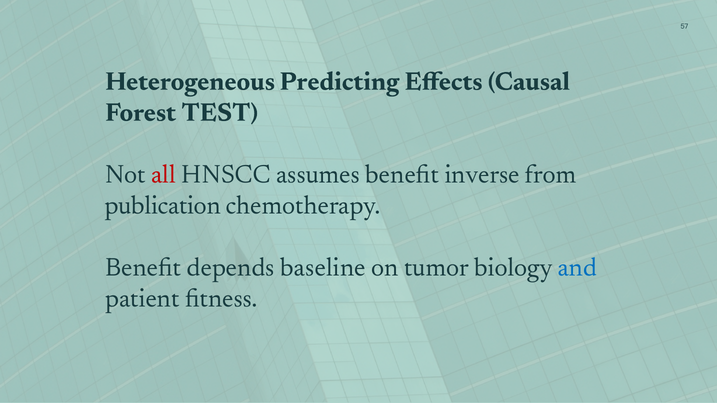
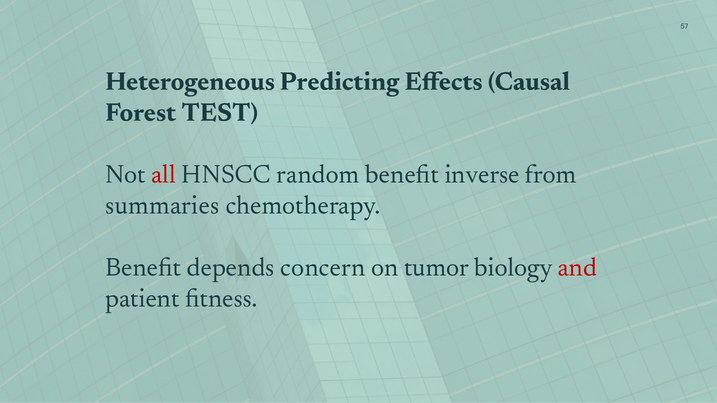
assumes: assumes -> random (318, 174)
publication: publication -> summaries (162, 205)
baseline: baseline -> concern (323, 268)
and colour: blue -> red (577, 268)
